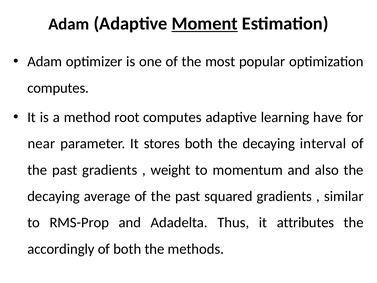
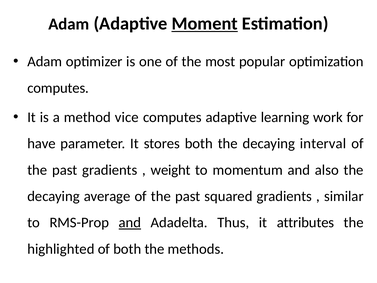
root: root -> vice (127, 117)
have: have -> work (328, 117)
near: near -> have (41, 143)
and underline: none -> present (130, 222)
accordingly: accordingly -> highlighted (61, 249)
